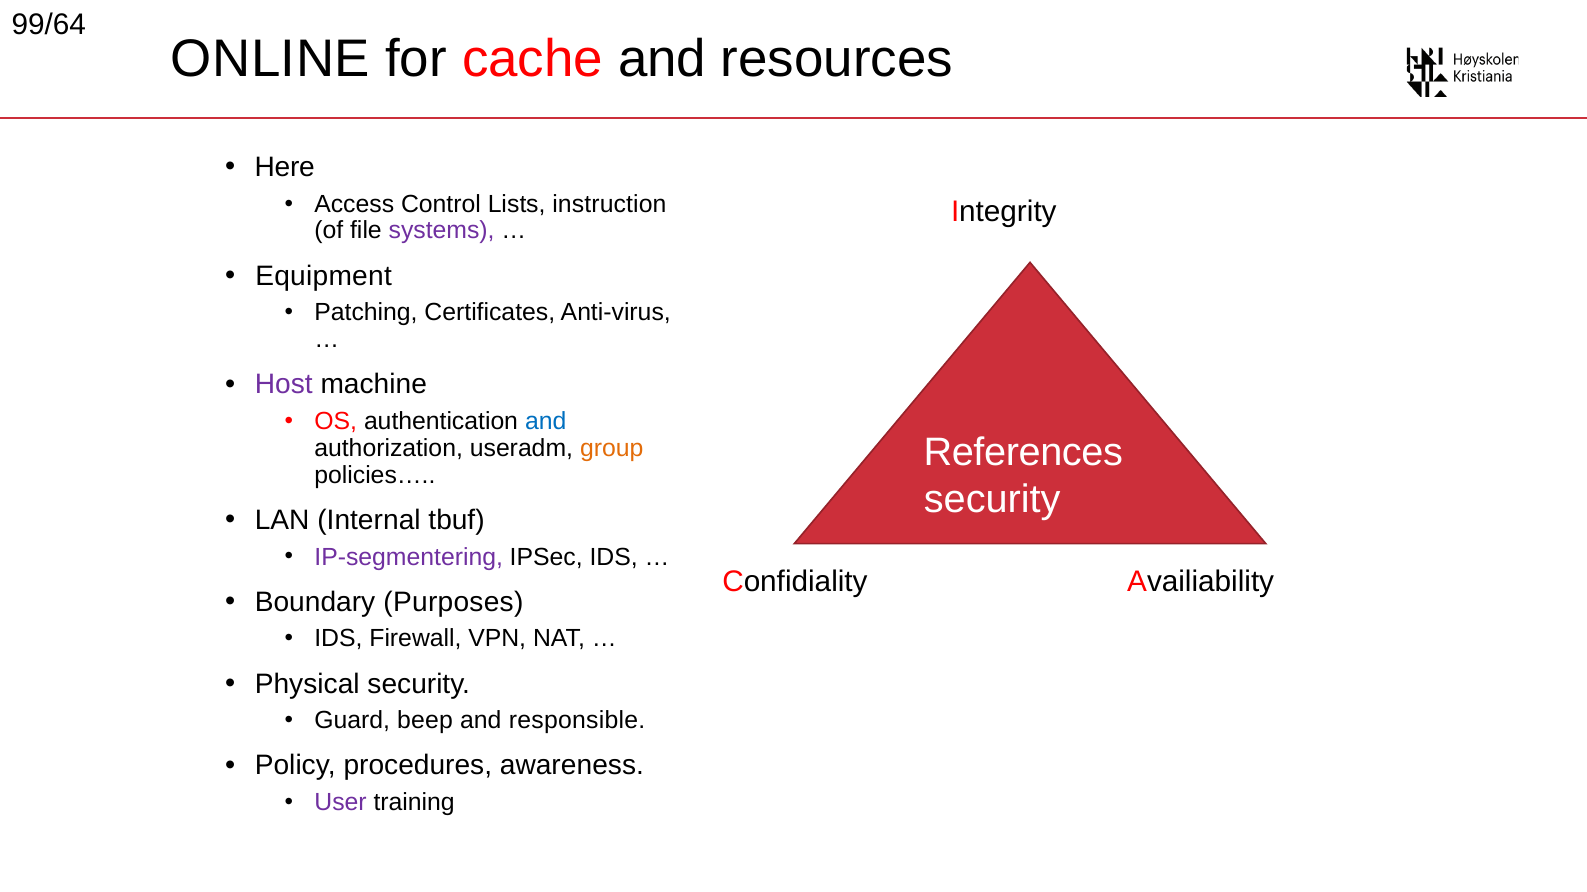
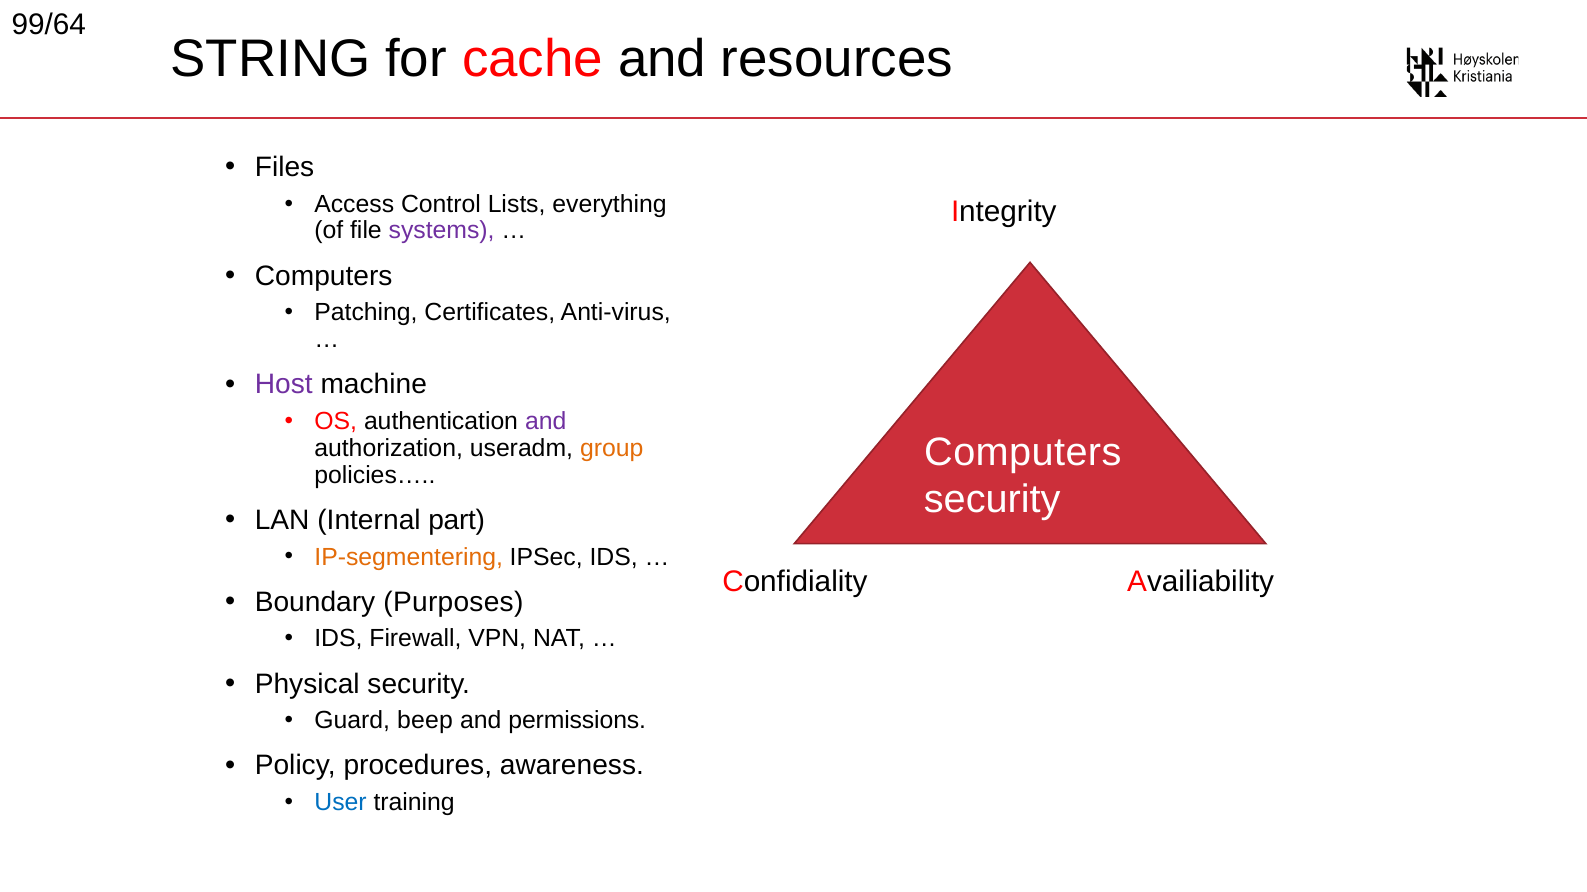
ONLINE: ONLINE -> STRING (271, 59)
Here: Here -> Files (285, 167)
instruction: instruction -> everything (609, 204)
Equipment: Equipment -> Computers (324, 276)
and colour: blue -> purple (546, 422)
References: References -> Computers (1023, 453)
tbuf: tbuf -> part (457, 520)
IP-segmentering colour: purple -> orange (409, 557)
responsible: responsible -> permissions (577, 721)
User colour: purple -> blue (341, 803)
